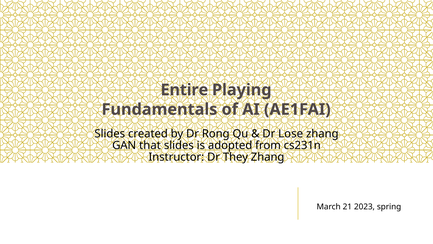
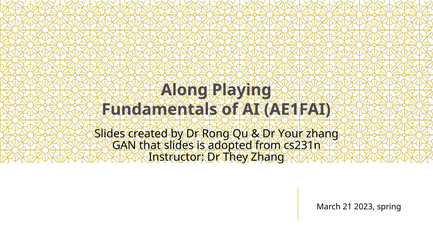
Entire: Entire -> Along (184, 90)
Lose: Lose -> Your (291, 133)
